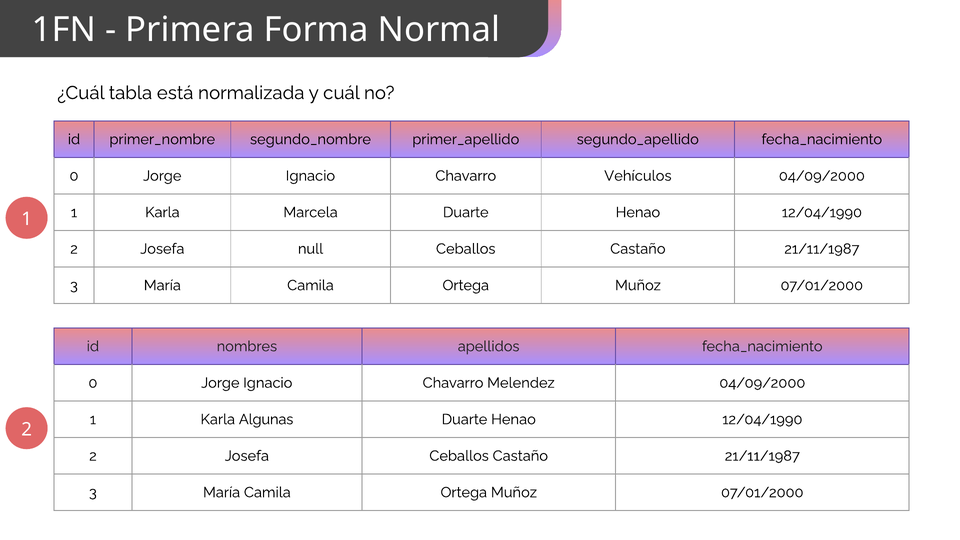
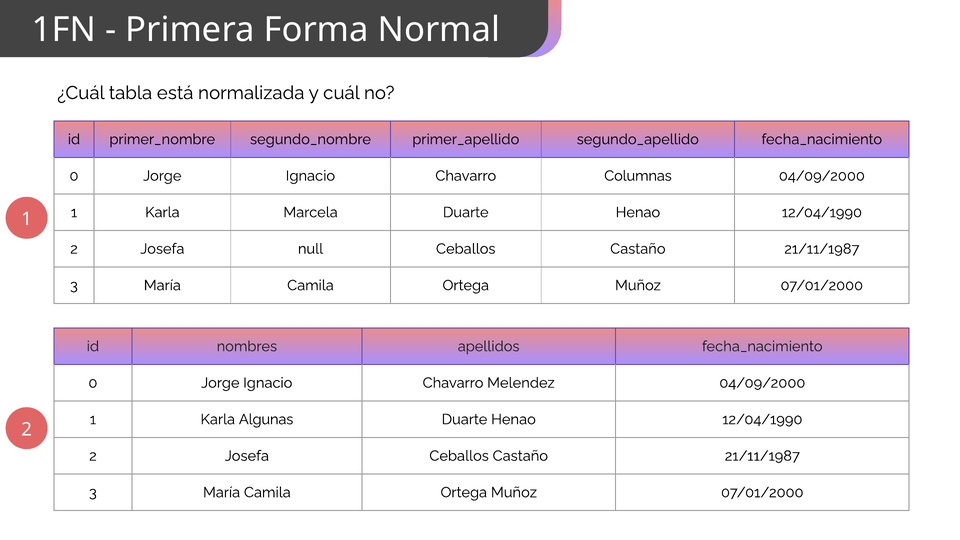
Vehículos: Vehículos -> Columnas (638, 176)
